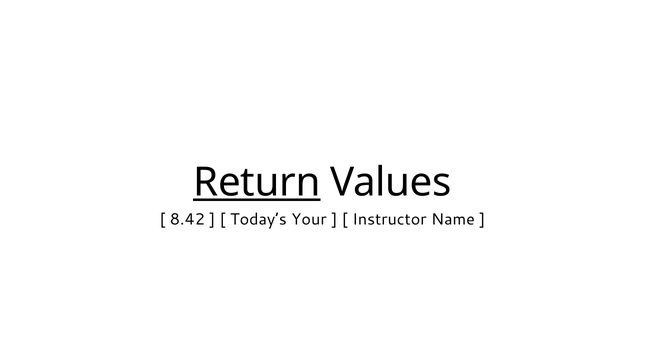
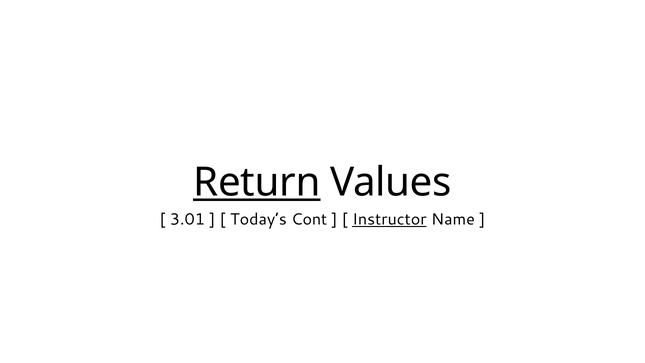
8.42: 8.42 -> 3.01 (187, 219)
Your: Your -> Cont (309, 219)
Instructor underline: none -> present (389, 219)
